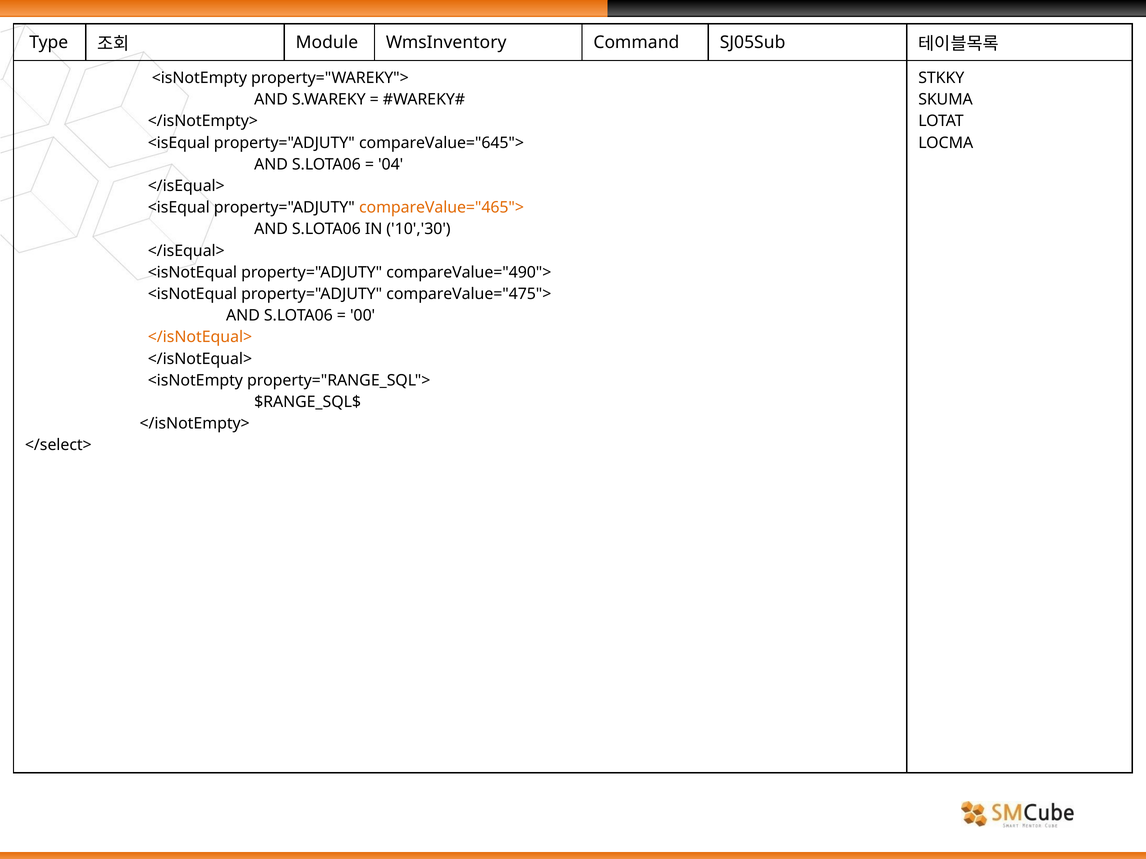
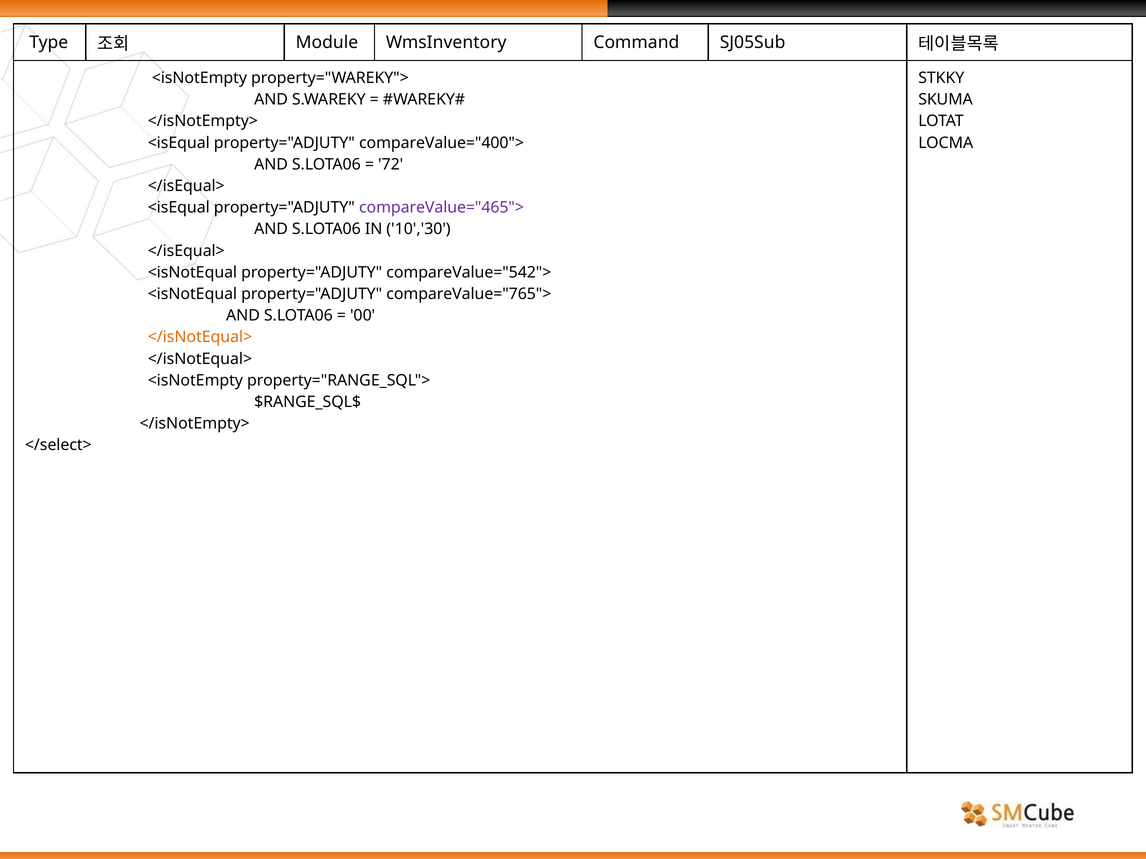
compareValue="645">: compareValue="645"> -> compareValue="400"> (442, 143)
04: 04 -> 72 (391, 164)
compareValue="465"> colour: orange -> purple (442, 208)
compareValue="490">: compareValue="490"> -> compareValue="542"> (469, 273)
compareValue="475">: compareValue="475"> -> compareValue="765"> (469, 294)
